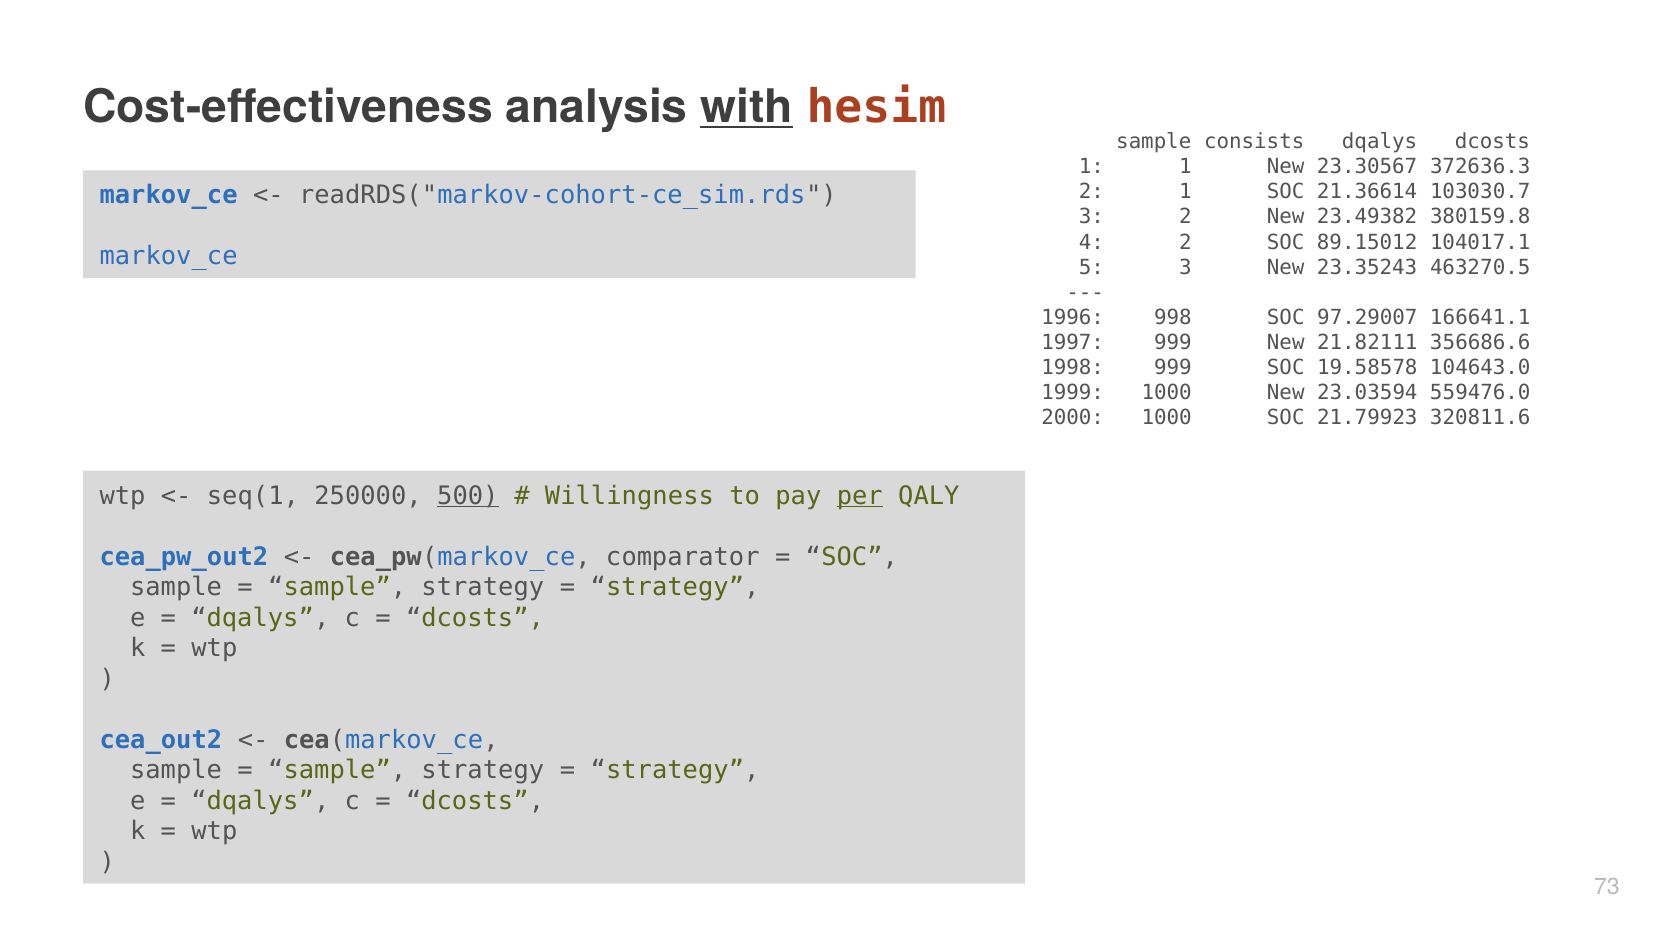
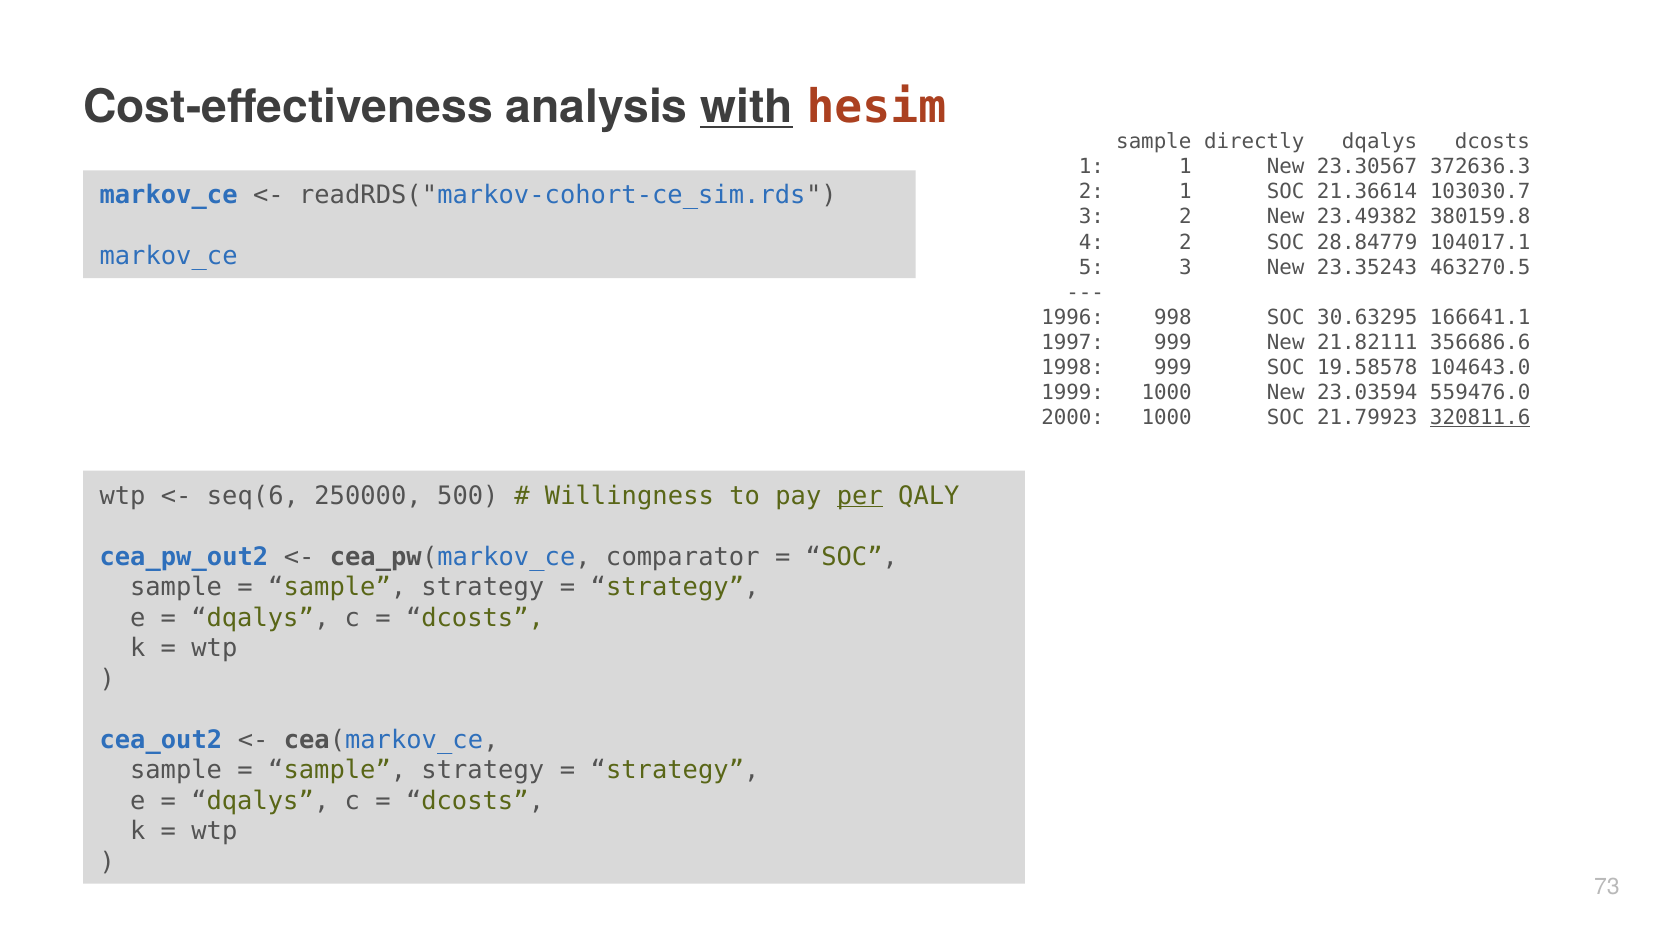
consists: consists -> directly (1254, 142)
89.15012: 89.15012 -> 28.84779 (1367, 242)
97.29007: 97.29007 -> 30.63295 (1367, 317)
320811.6 underline: none -> present (1480, 418)
seq(1: seq(1 -> seq(6 (253, 496)
500 underline: present -> none (468, 496)
